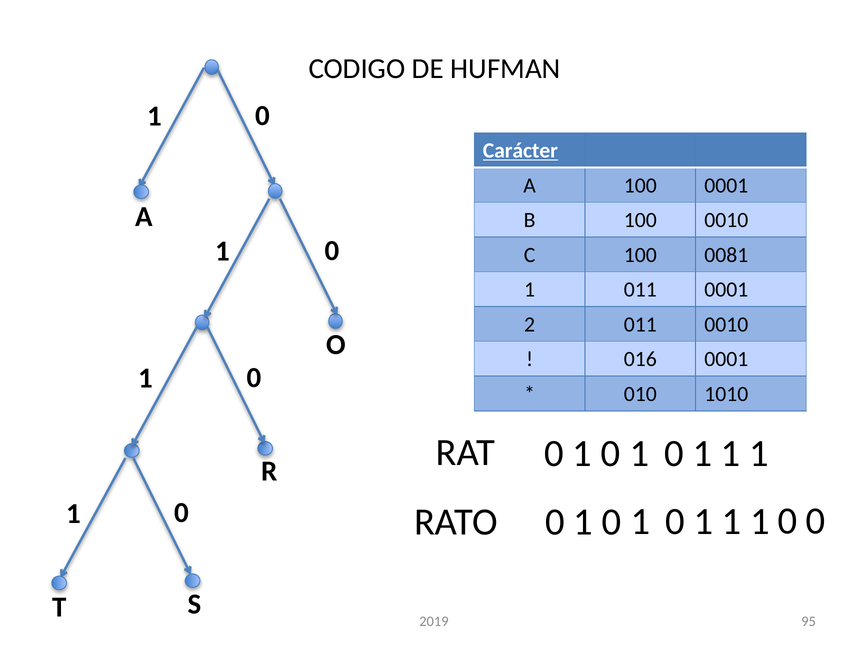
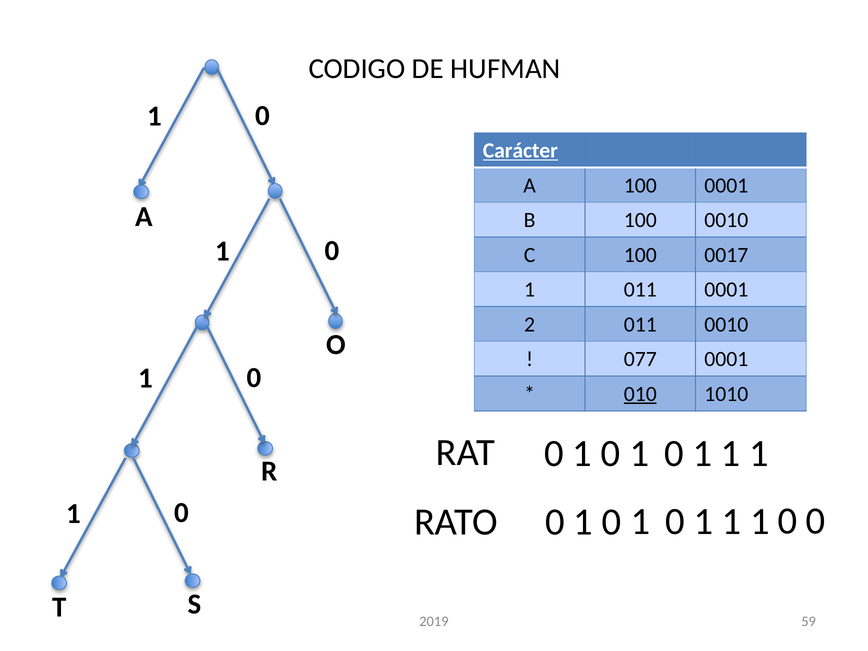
0081: 0081 -> 0017 (726, 255)
016: 016 -> 077 (640, 359)
010 underline: none -> present (640, 394)
95: 95 -> 59 (809, 622)
